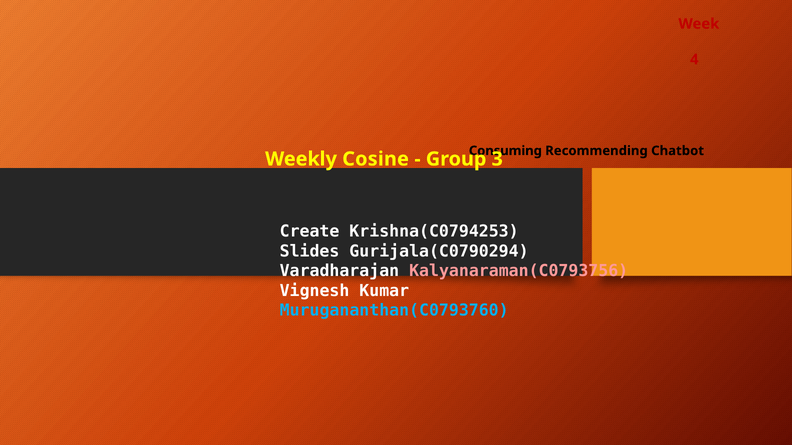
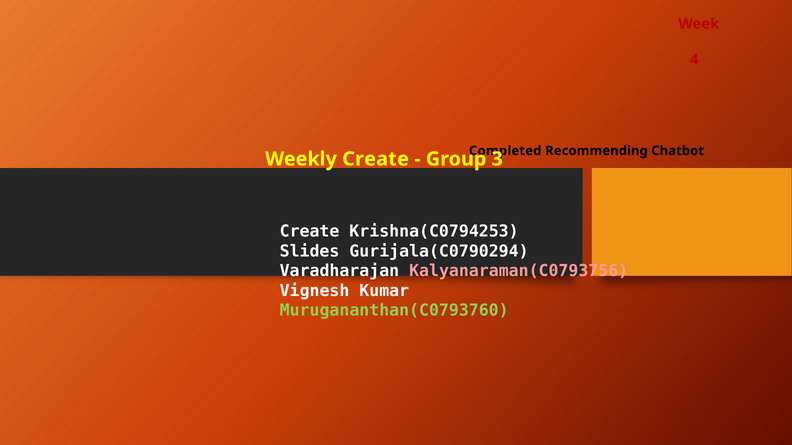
Consuming: Consuming -> Completed (505, 151)
Weekly Cosine: Cosine -> Create (376, 159)
Murugananthan(C0793760 colour: light blue -> light green (394, 311)
